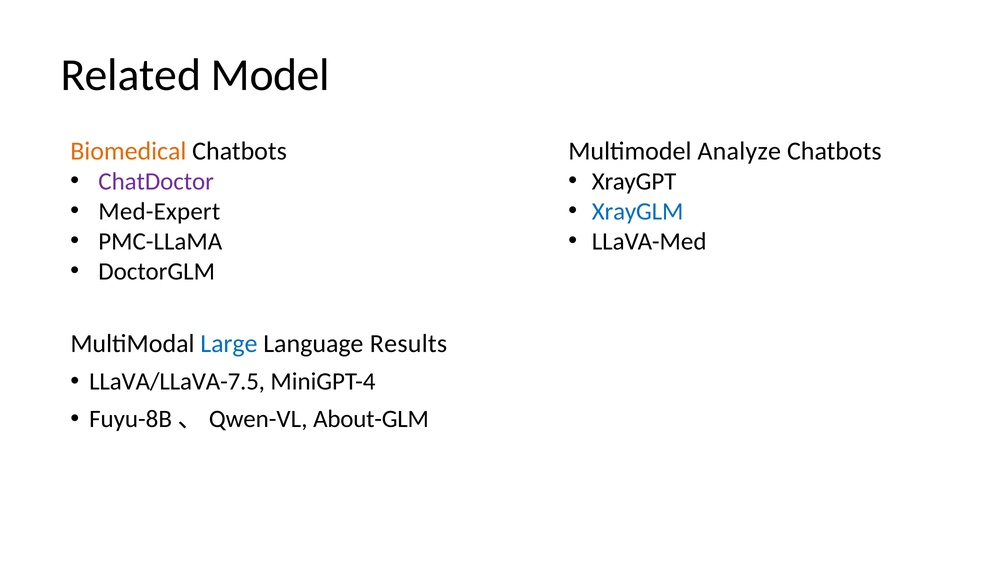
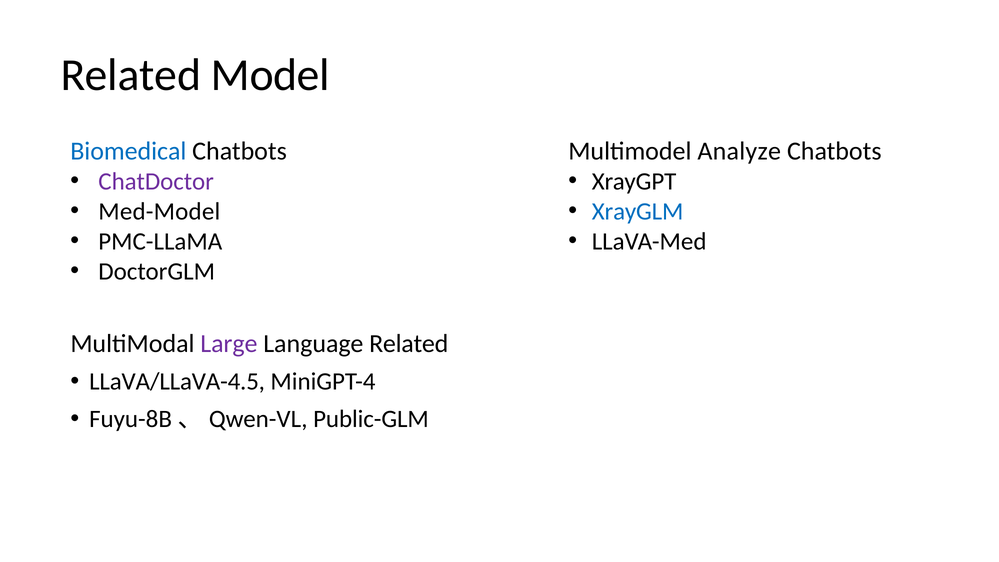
Biomedical colour: orange -> blue (128, 151)
Med-Expert: Med-Expert -> Med-Model (159, 211)
Large colour: blue -> purple (229, 344)
Language Results: Results -> Related (409, 344)
LLaVA/LLaVA-7.5: LLaVA/LLaVA-7.5 -> LLaVA/LLaVA-4.5 (177, 382)
About-GLM: About-GLM -> Public-GLM (371, 419)
